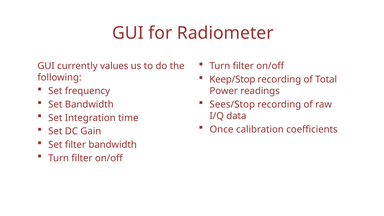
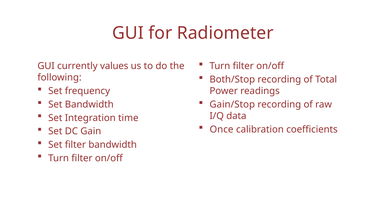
Keep/Stop: Keep/Stop -> Both/Stop (232, 79)
Sees/Stop: Sees/Stop -> Gain/Stop (232, 104)
